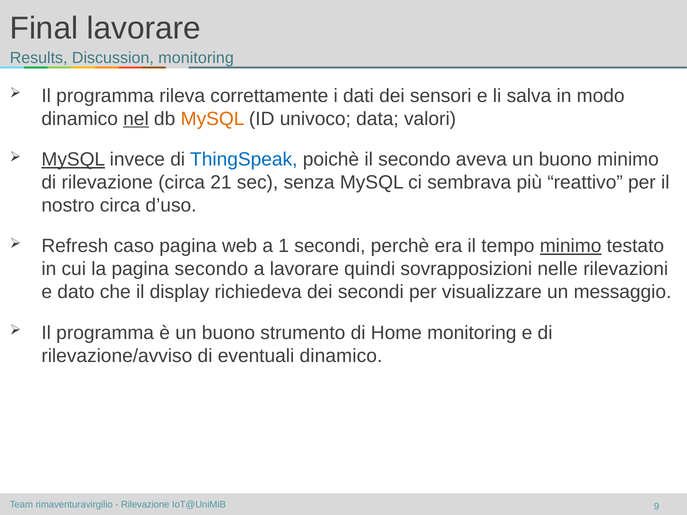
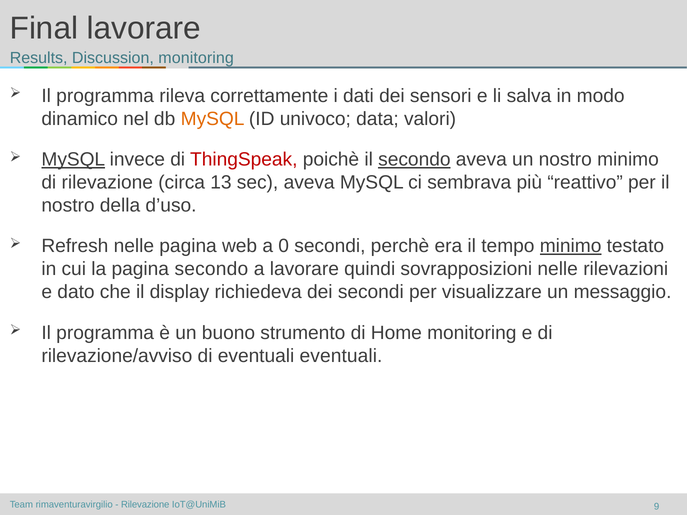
nel underline: present -> none (136, 119)
ThingSpeak colour: blue -> red (244, 160)
secondo underline: none -> present (414, 160)
aveva un buono: buono -> nostro (565, 160)
21: 21 -> 13 (221, 183)
sec senza: senza -> aveva (309, 183)
nostro circa: circa -> della (120, 206)
Refresh caso: caso -> nelle (134, 246)
1: 1 -> 0 (284, 246)
eventuali dinamico: dinamico -> eventuali (341, 356)
